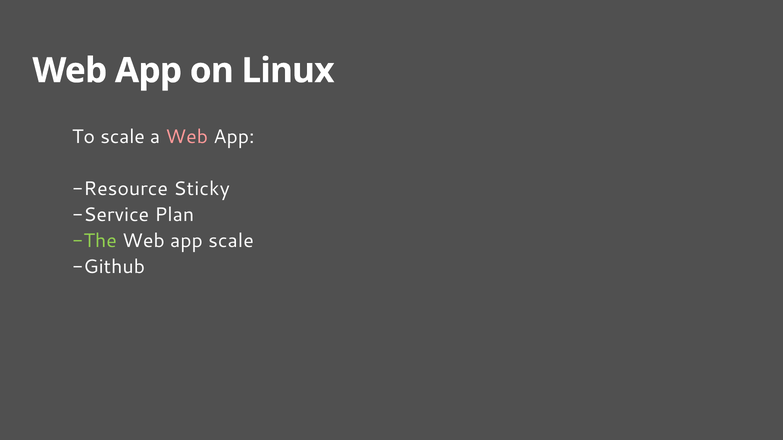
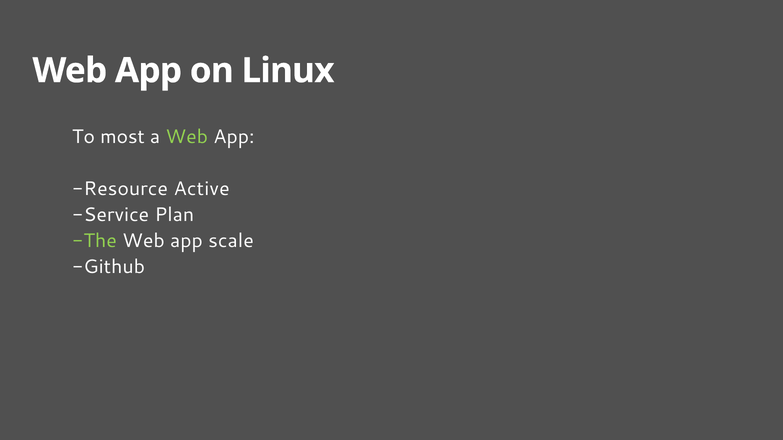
To scale: scale -> most (123, 137)
Web colour: pink -> light green (187, 137)
Sticky: Sticky -> Active (202, 189)
